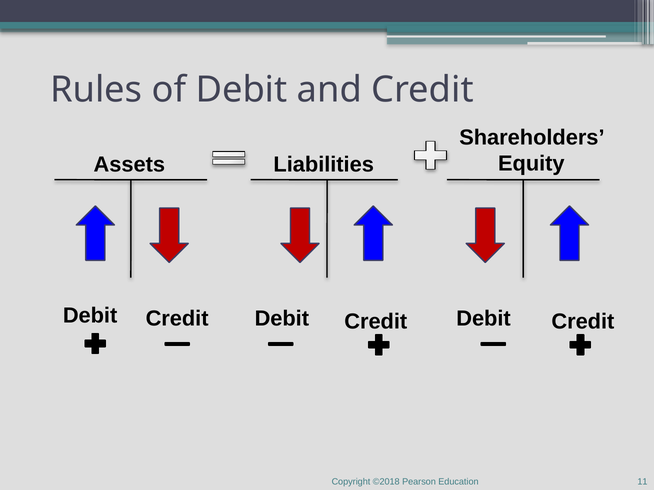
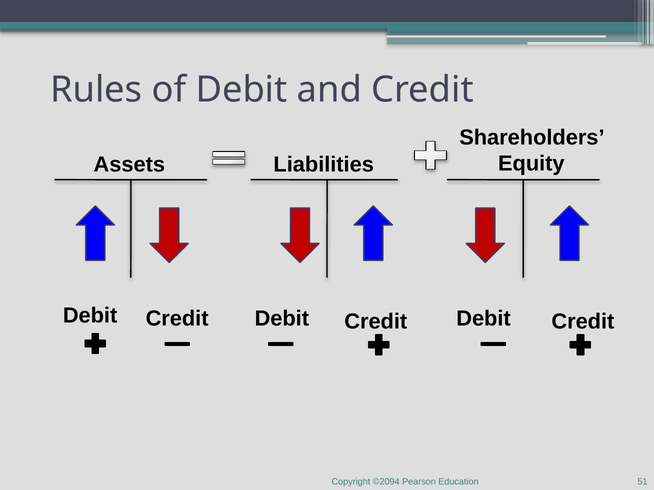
©2018: ©2018 -> ©2094 (386, 482)
11: 11 -> 51 (642, 482)
